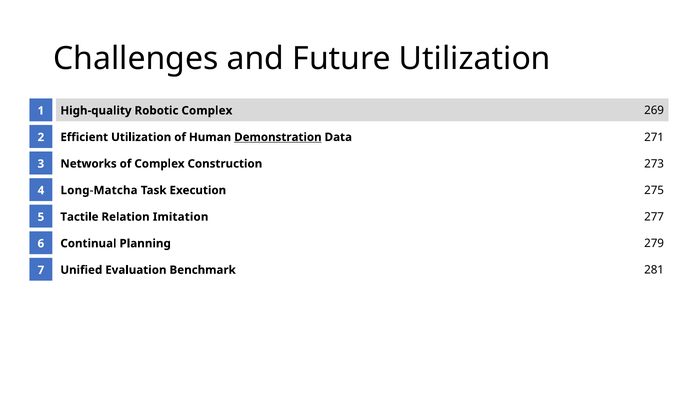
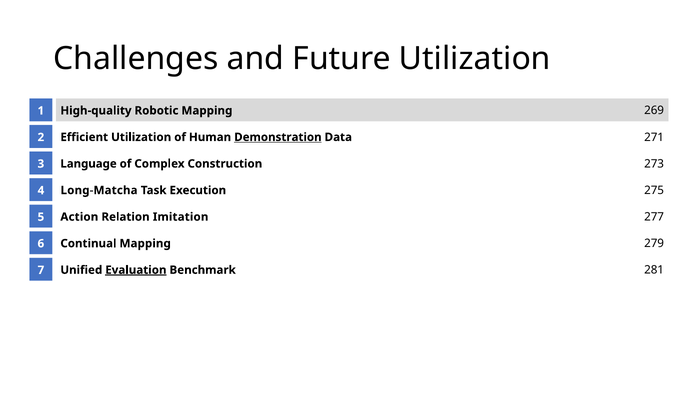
Robotic Complex: Complex -> Mapping (207, 110)
Networks: Networks -> Language (89, 164)
Tactile: Tactile -> Action (79, 217)
Continual Planning: Planning -> Mapping (145, 243)
Evaluation underline: none -> present (136, 270)
